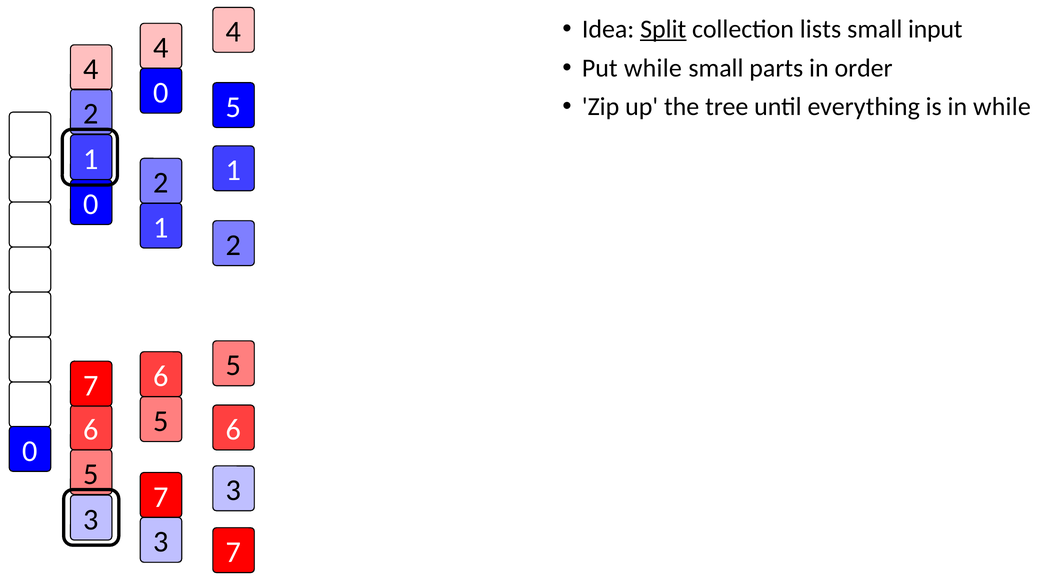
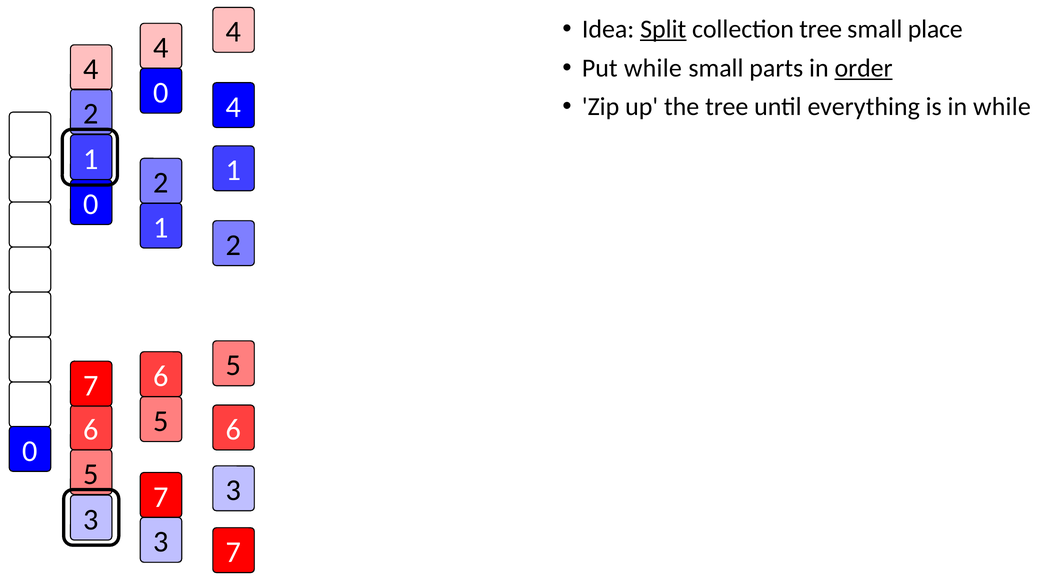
collection lists: lists -> tree (821, 29)
input: input -> place (935, 29)
order underline: none -> present (864, 68)
0 5: 5 -> 4 (234, 107)
